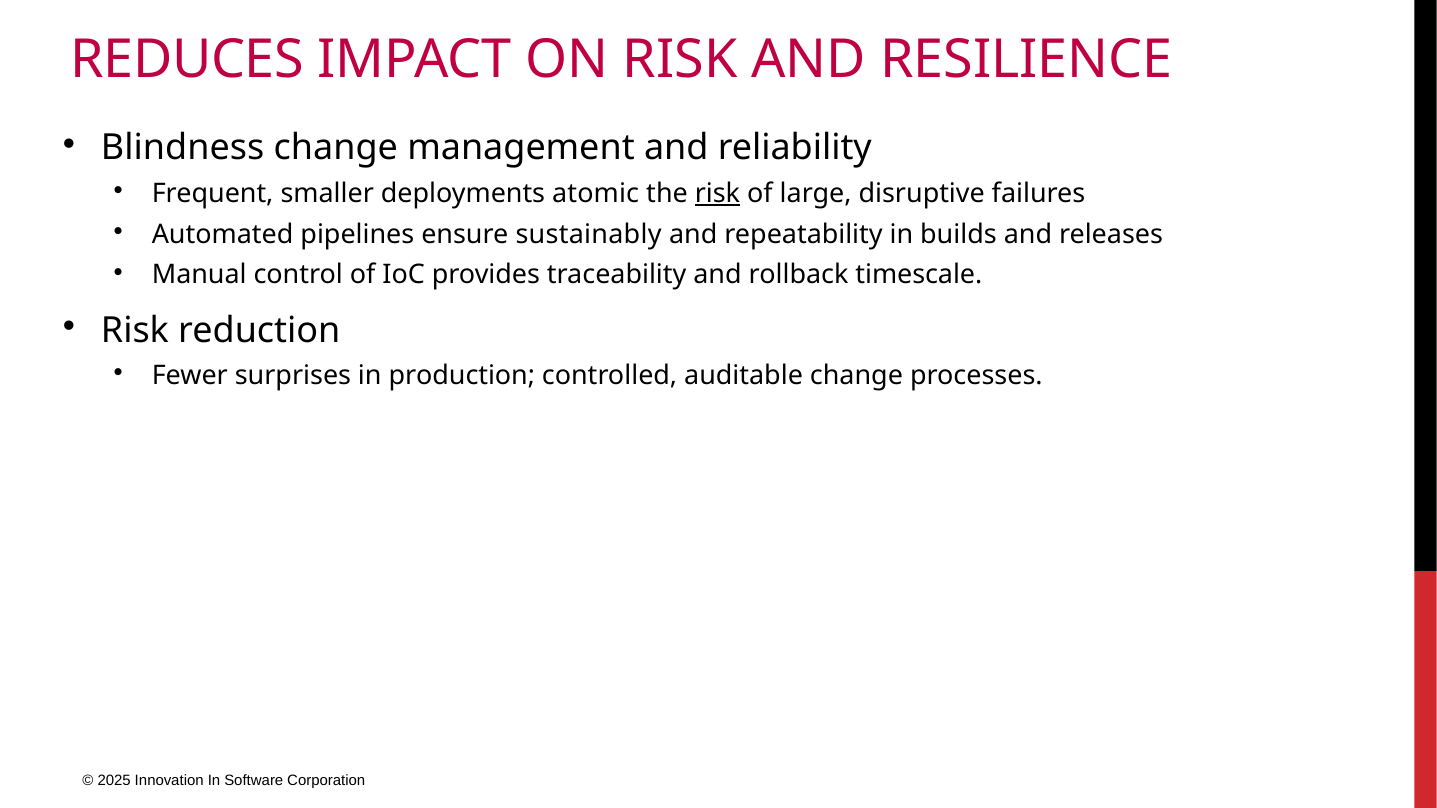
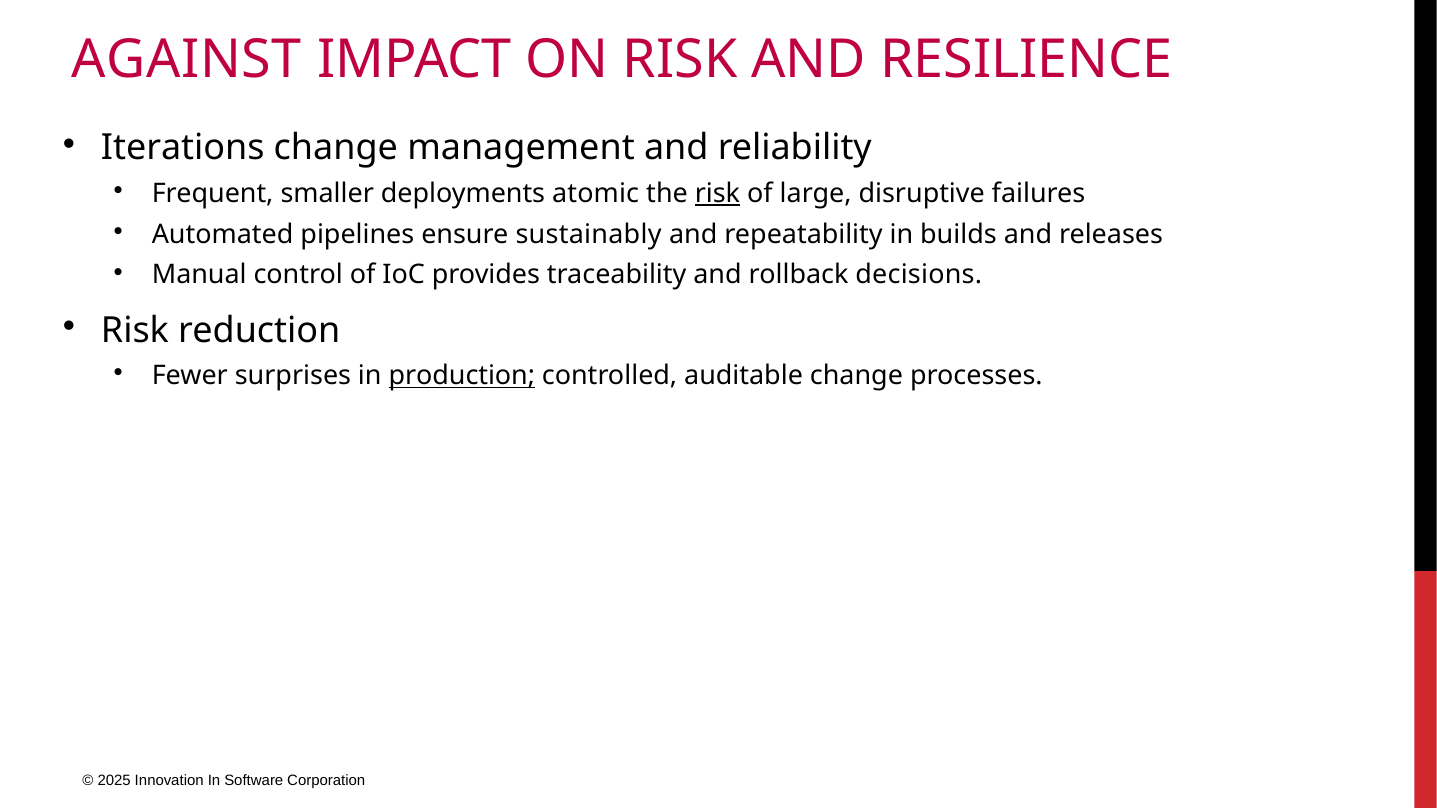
REDUCES: REDUCES -> AGAINST (187, 59)
Blindness: Blindness -> Iterations (183, 148)
timescale: timescale -> decisions (919, 275)
production underline: none -> present (462, 376)
